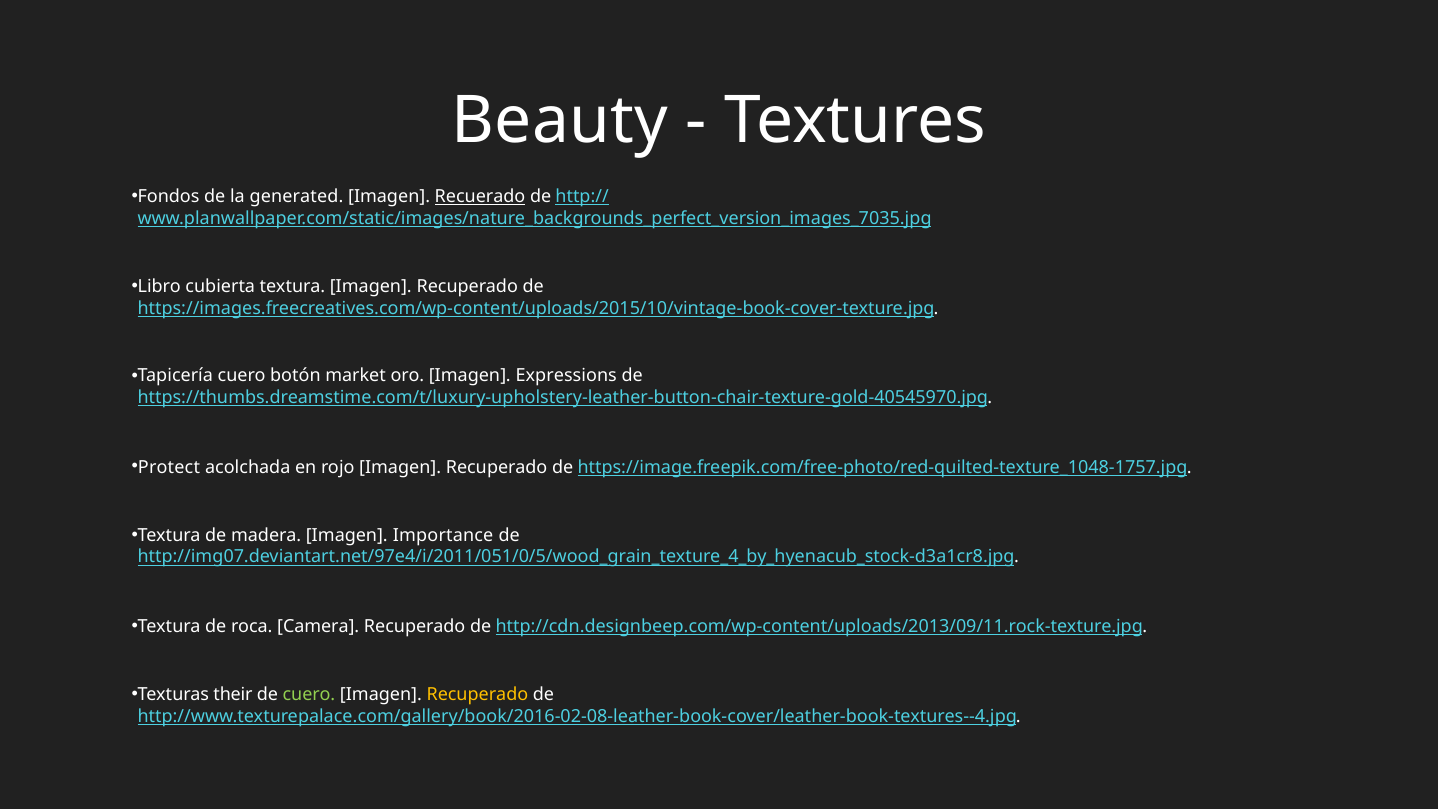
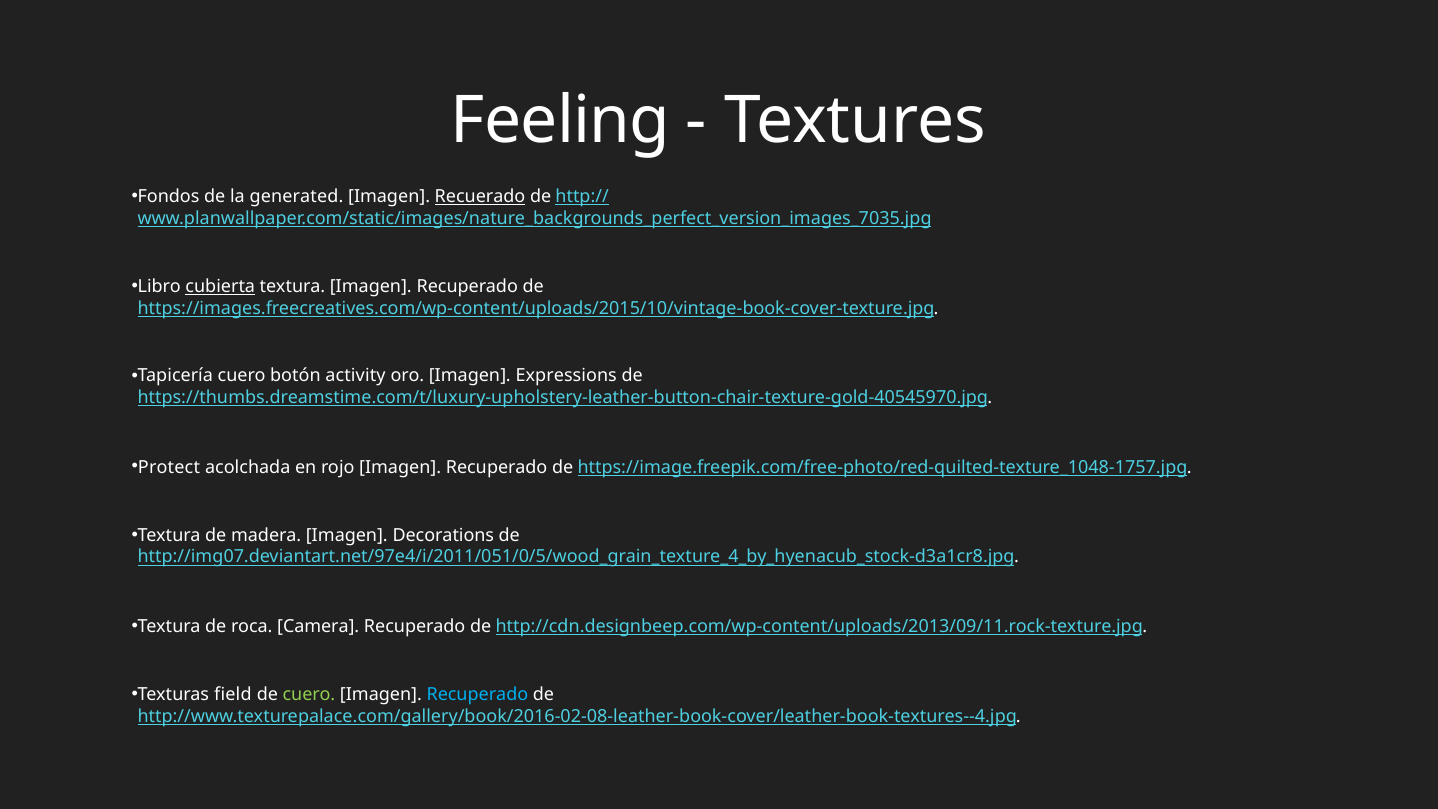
Beauty: Beauty -> Feeling (561, 121)
cubierta underline: none -> present (220, 287)
market: market -> activity (355, 376)
Importance: Importance -> Decorations (443, 535)
their: their -> field (233, 695)
Recuperado colour: yellow -> light blue (477, 695)
